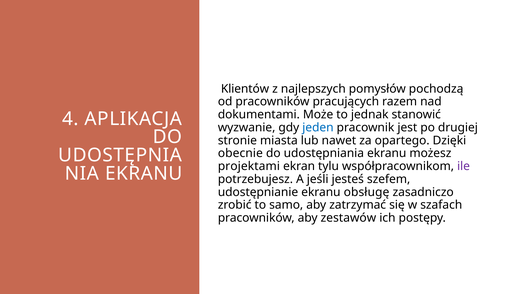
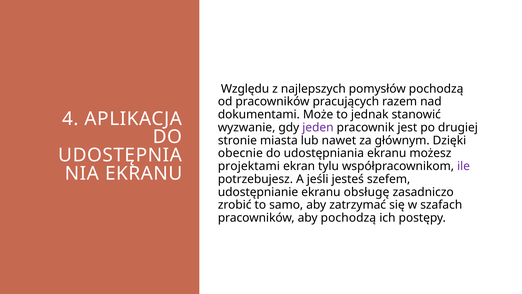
Klientów: Klientów -> Względu (245, 89)
jeden colour: blue -> purple (318, 127)
opartego: opartego -> głównym (402, 140)
aby zestawów: zestawów -> pochodzą (348, 218)
